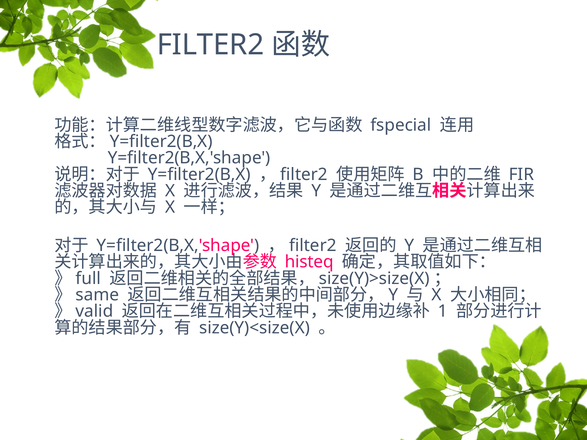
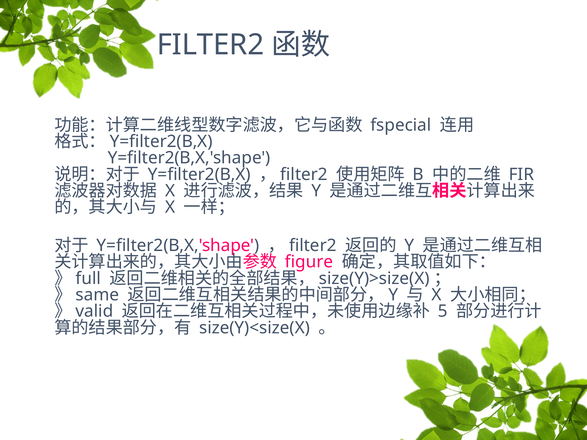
histeq: histeq -> figure (309, 262)
1: 1 -> 5 (443, 311)
